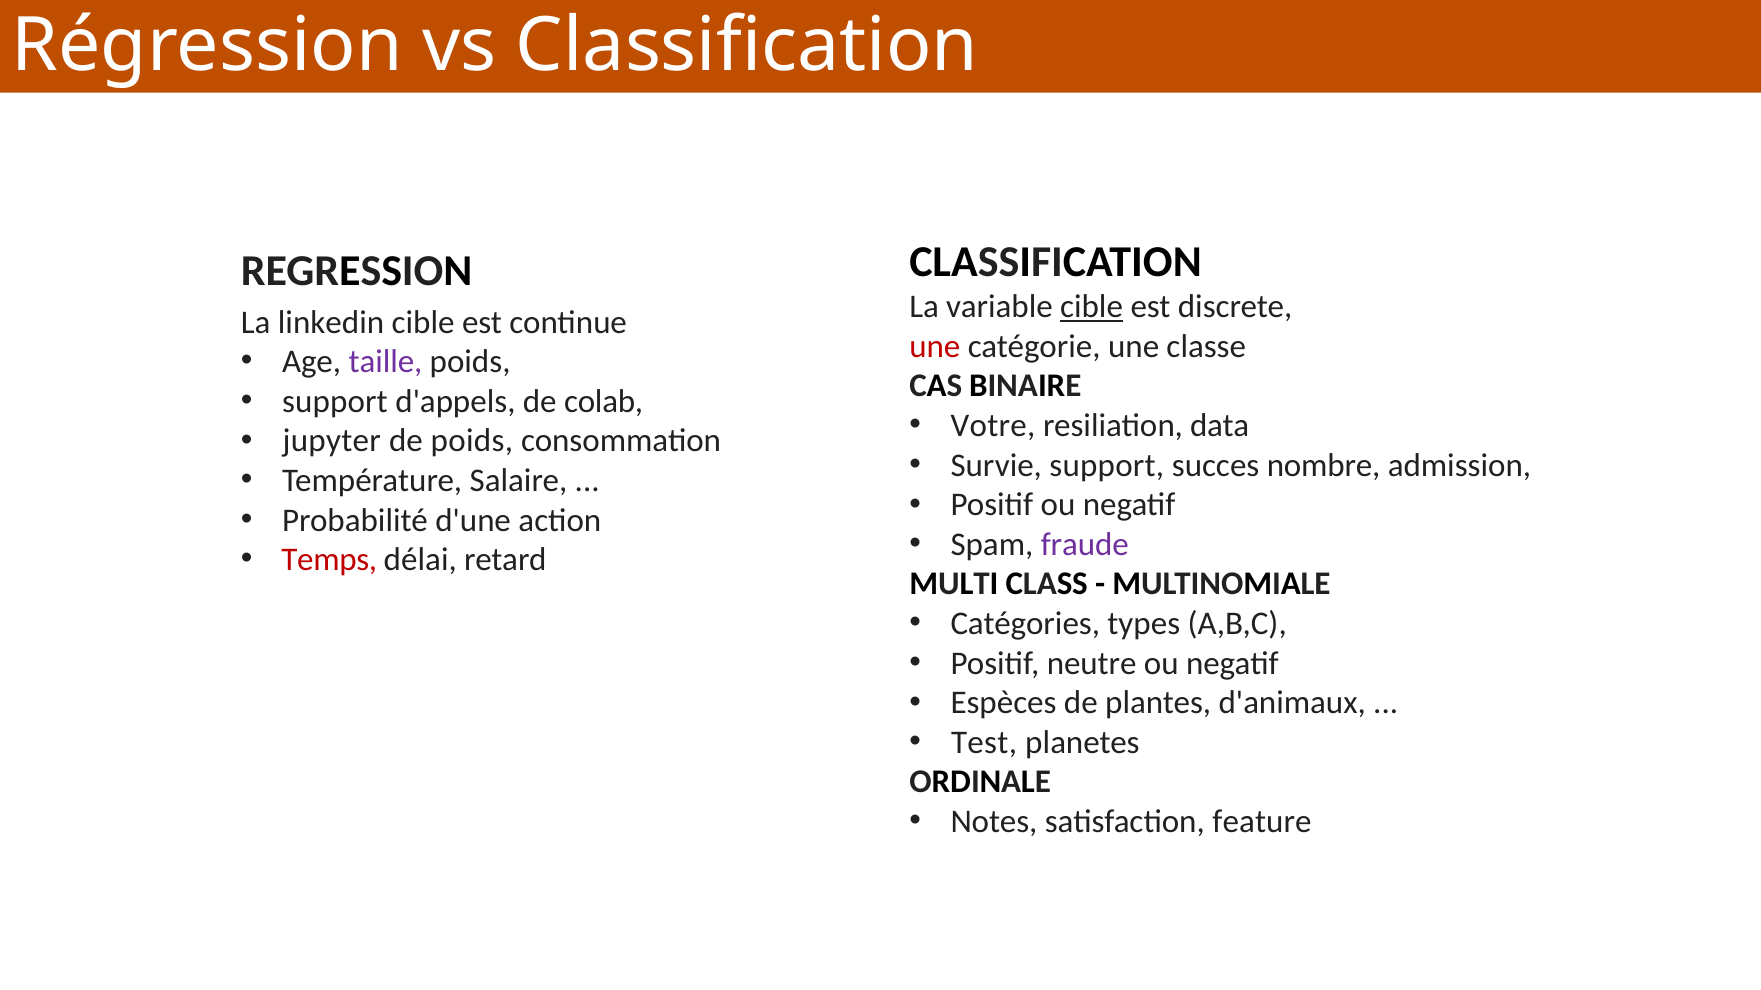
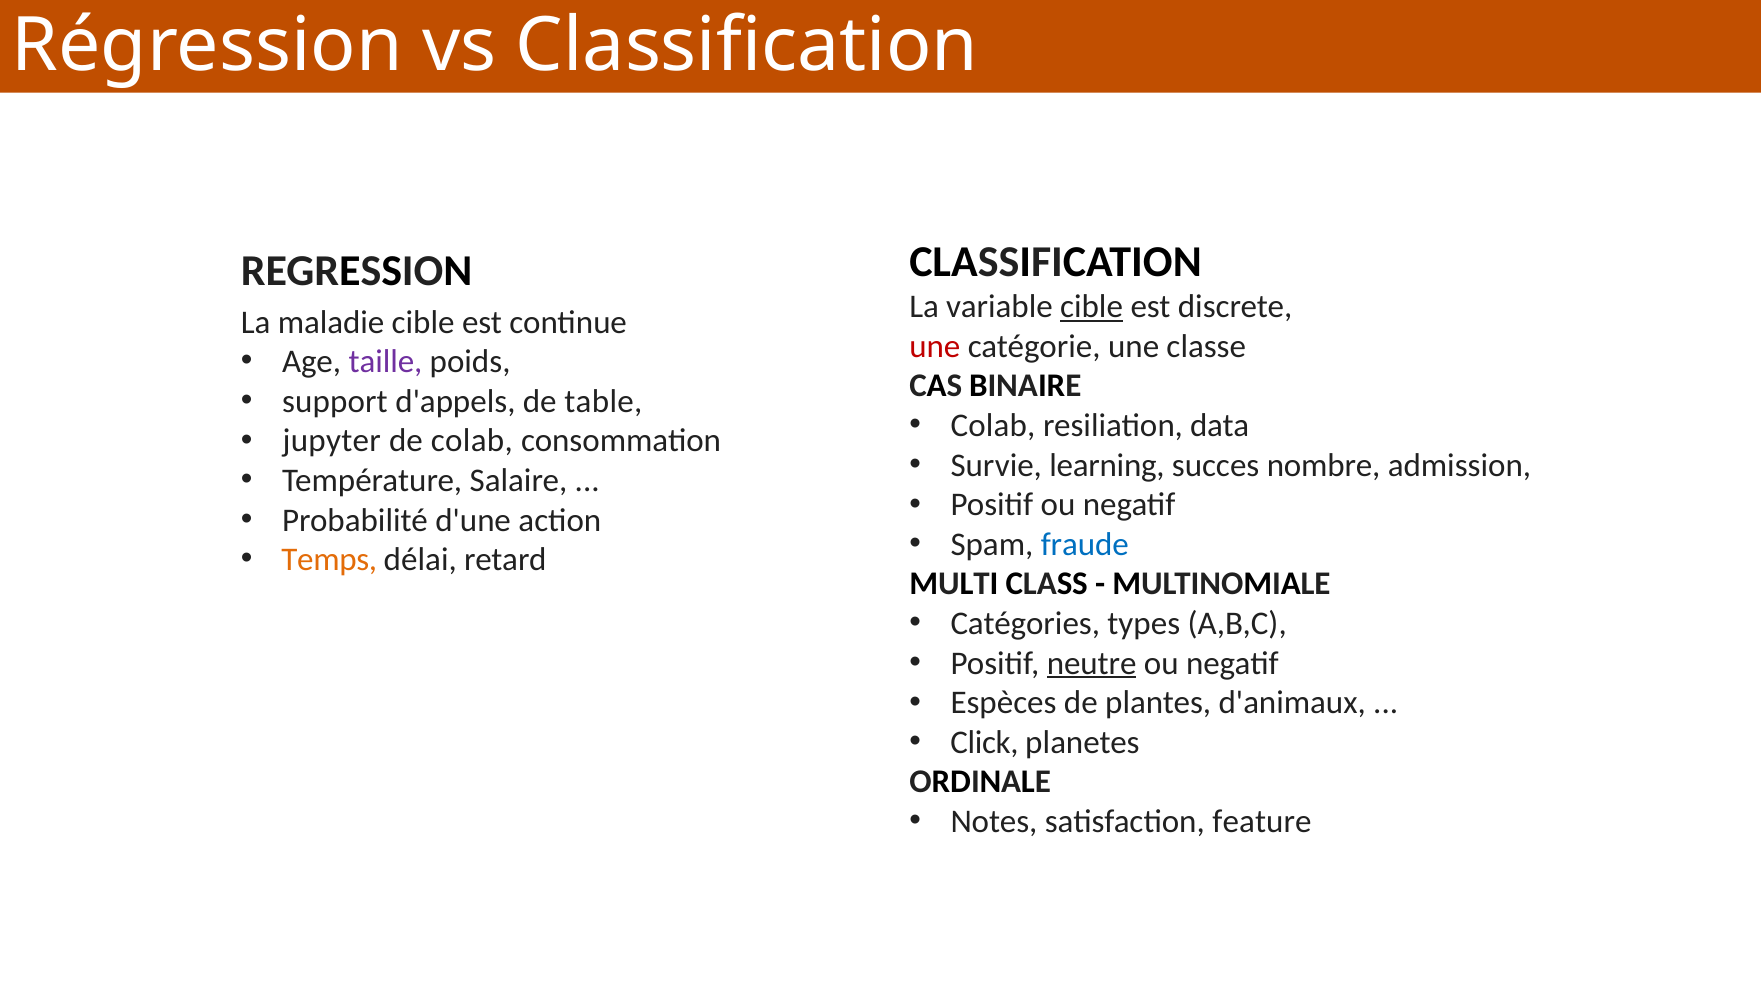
linkedin: linkedin -> maladie (331, 322)
colab: colab -> table (603, 402)
Votre: Votre -> Colab (993, 426)
de poids: poids -> colab (472, 441)
Survie support: support -> learning (1107, 466)
fraude colour: purple -> blue (1085, 545)
Temps colour: red -> orange (329, 560)
neutre underline: none -> present (1092, 664)
Test: Test -> Click (984, 743)
